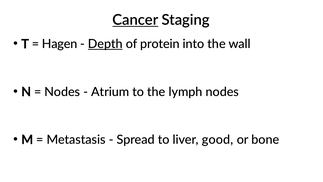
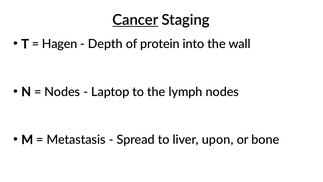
Depth underline: present -> none (105, 44)
Atrium: Atrium -> Laptop (110, 92)
good: good -> upon (218, 139)
